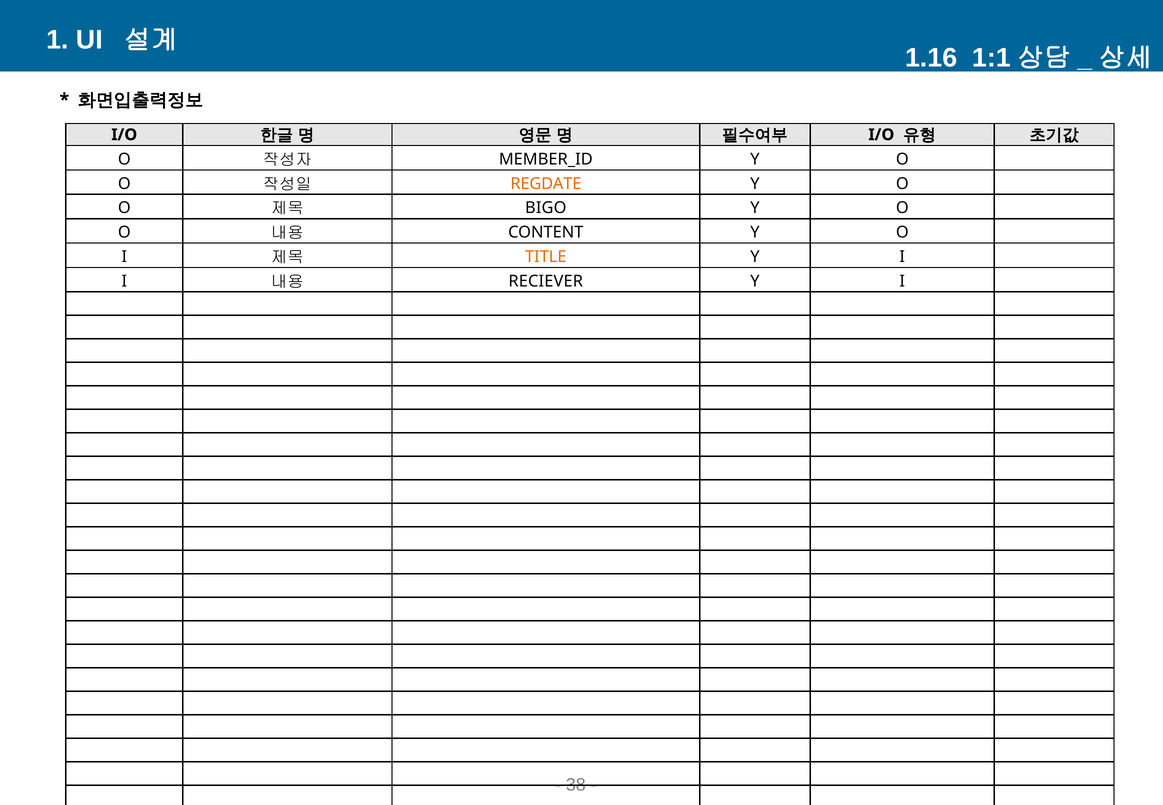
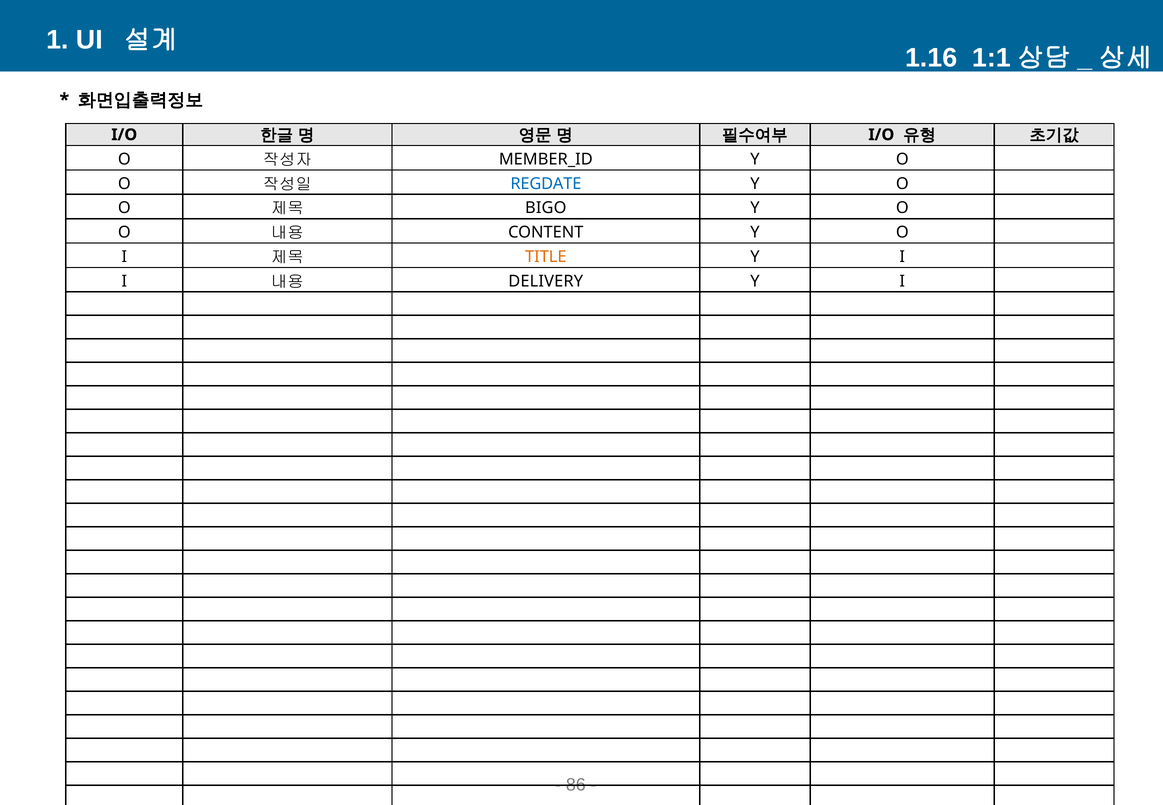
REGDATE colour: orange -> blue (546, 184)
RECIEVER: RECIEVER -> DELIVERY (546, 281)
38: 38 -> 86 (576, 785)
